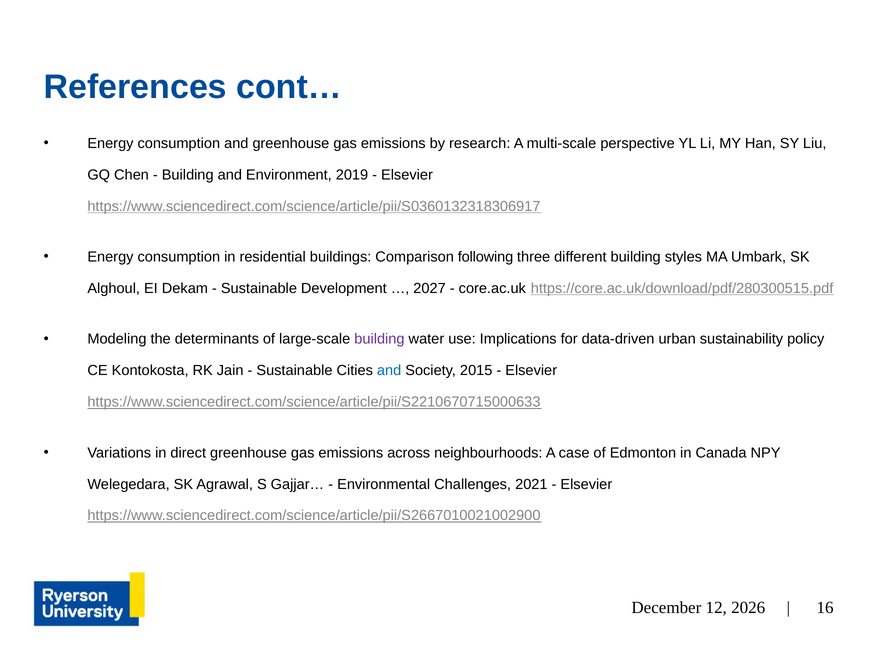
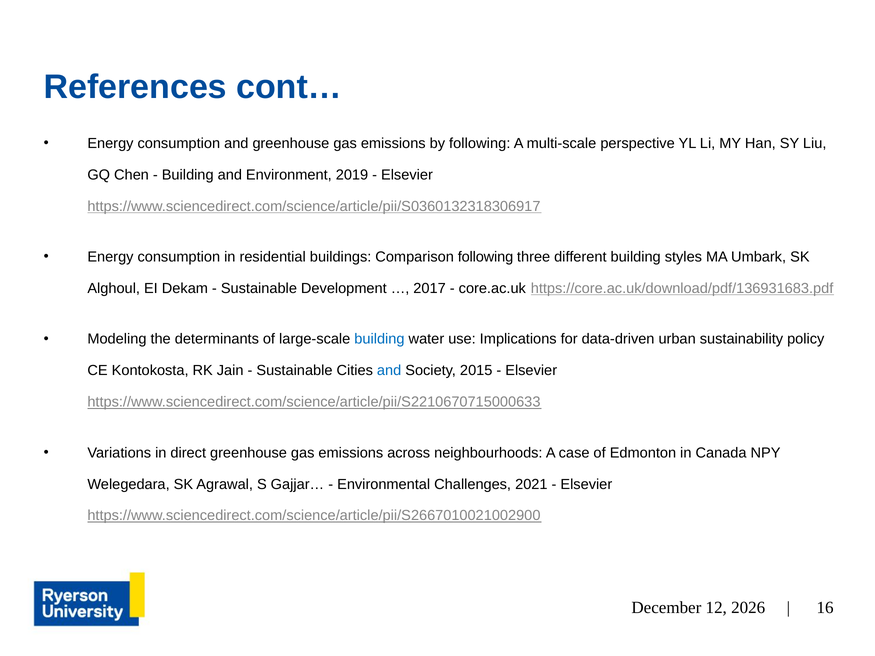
by research: research -> following (480, 143)
2027: 2027 -> 2017 (430, 289)
https://core.ac.uk/download/pdf/280300515.pdf: https://core.ac.uk/download/pdf/280300515.pdf -> https://core.ac.uk/download/pdf/136931683.pdf (682, 289)
building colour: purple -> blue (379, 339)
